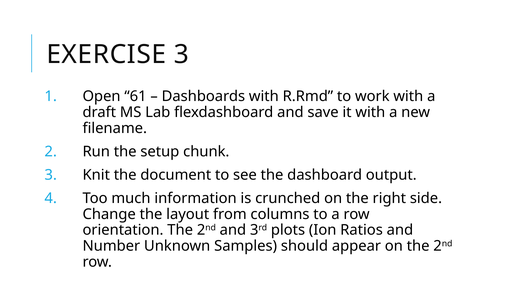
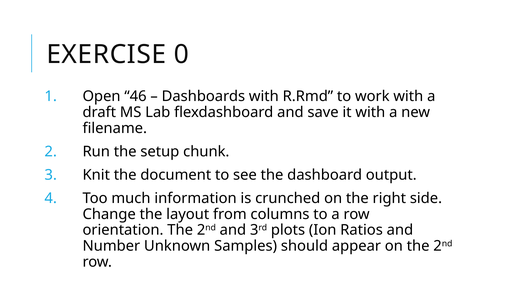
EXERCISE 3: 3 -> 0 (181, 54)
61: 61 -> 46 (135, 96)
